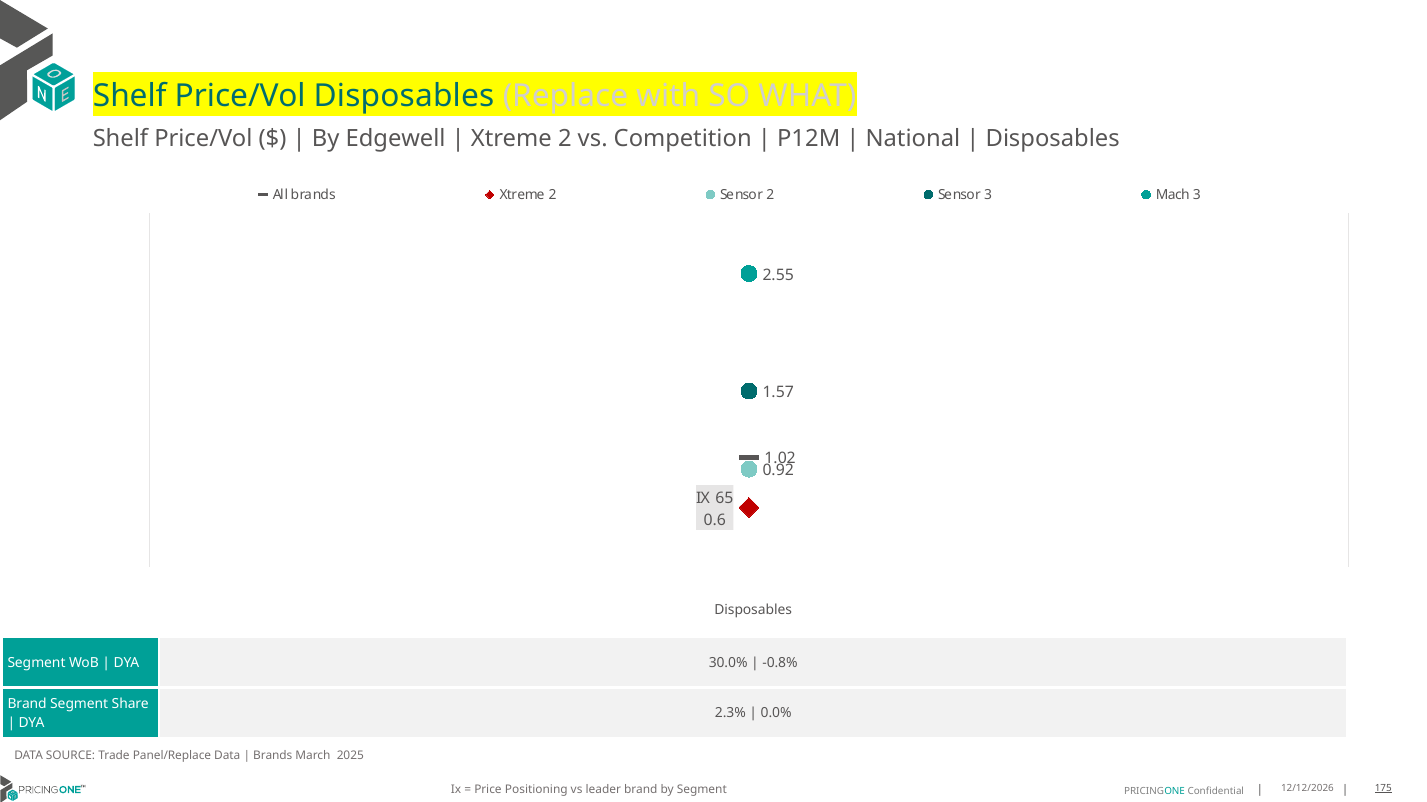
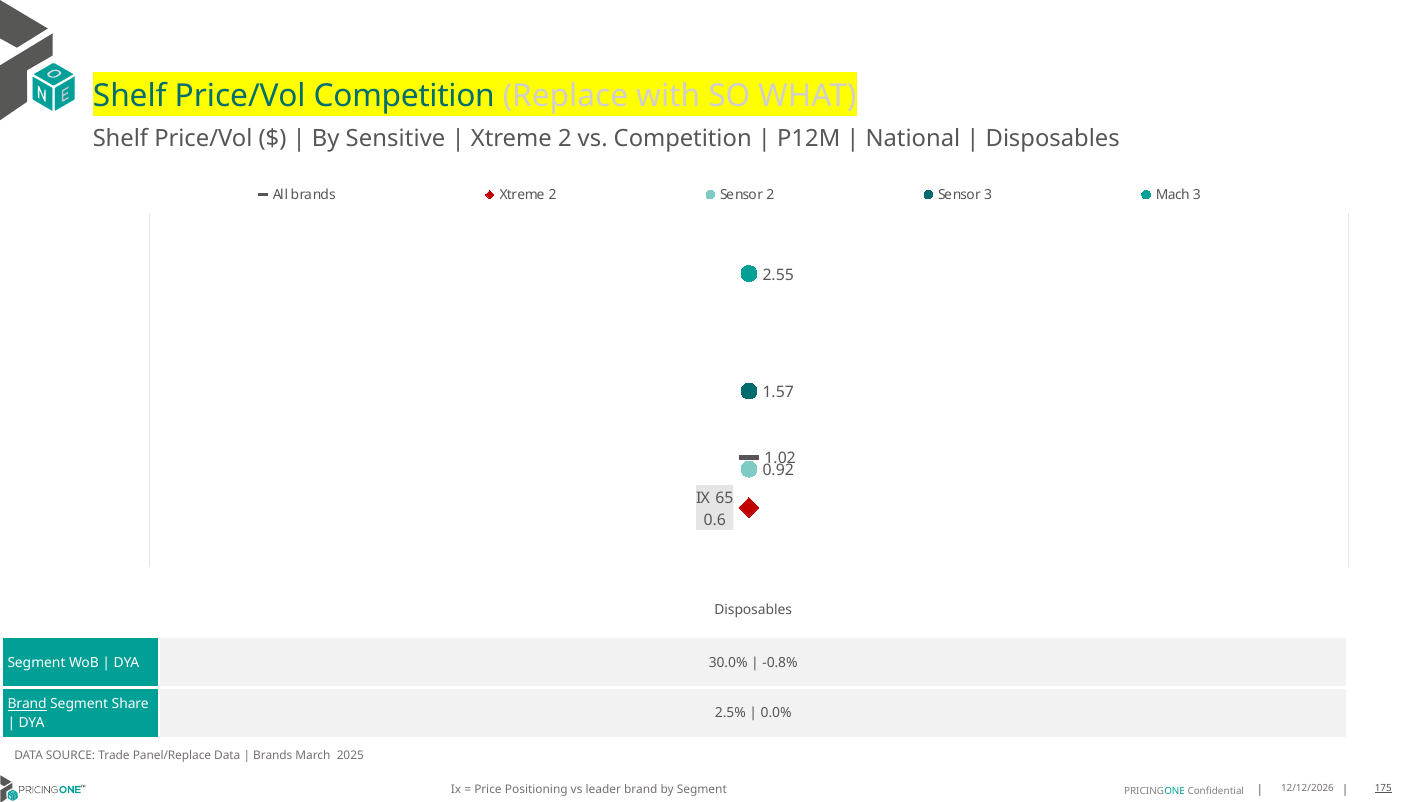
Price/Vol Disposables: Disposables -> Competition (404, 96)
Edgewell: Edgewell -> Sensitive (396, 139)
Brand underline: none -> present (27, 705)
2.3%: 2.3% -> 2.5% (730, 714)
